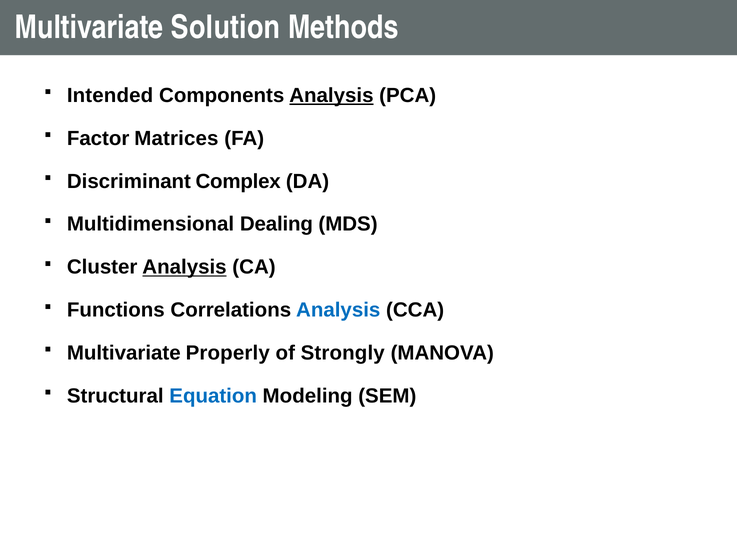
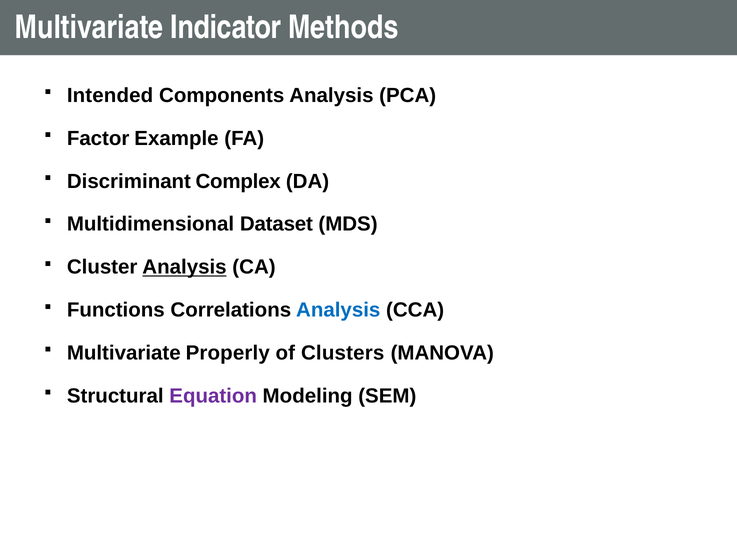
Solution: Solution -> Indicator (226, 27)
Analysis underline: present -> none (331, 96)
Matrices: Matrices -> Example (176, 139)
Dealing: Dealing -> Dataset (276, 225)
Strongly: Strongly -> Clusters (343, 354)
Equation colour: blue -> purple (213, 397)
